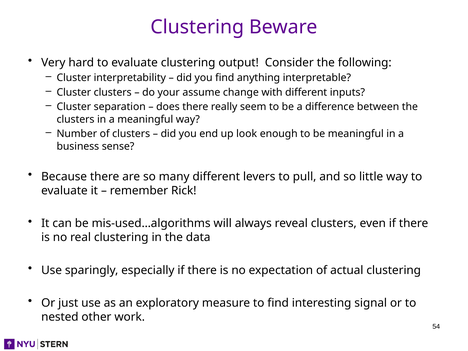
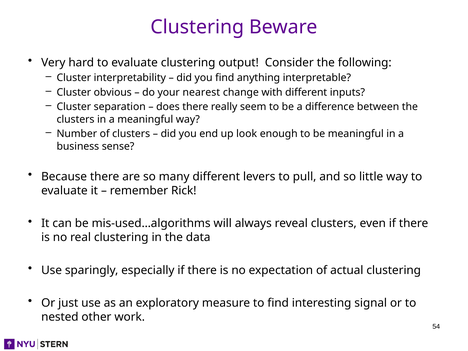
Cluster clusters: clusters -> obvious (113, 92)
assume: assume -> nearest (201, 92)
